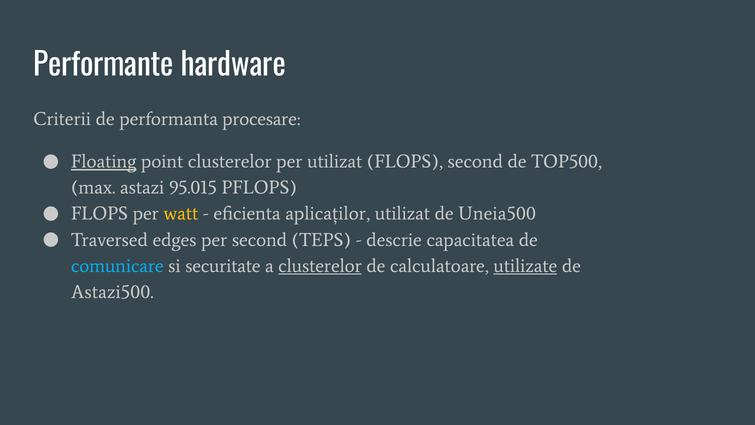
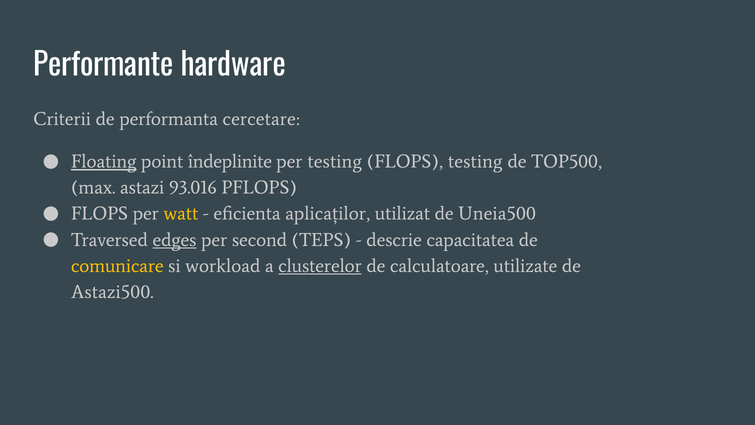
procesare: procesare -> cercetare (261, 119)
point clusterelor: clusterelor -> îndeplinite (230, 162)
per utilizat: utilizat -> testing (335, 162)
FLOPS second: second -> testing (475, 162)
95.015: 95.015 -> 93.016 (193, 188)
edges underline: none -> present (174, 240)
comunicare colour: light blue -> yellow (117, 266)
securitate: securitate -> workload (223, 266)
utilizate underline: present -> none (525, 266)
